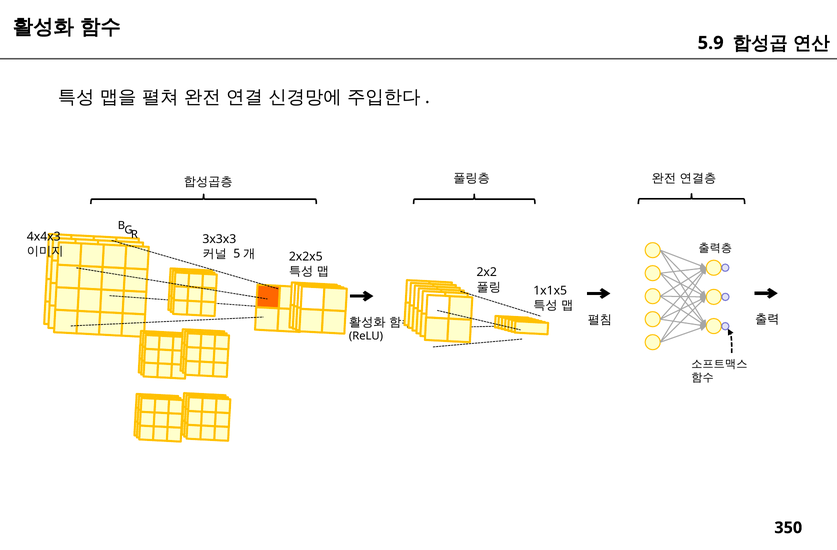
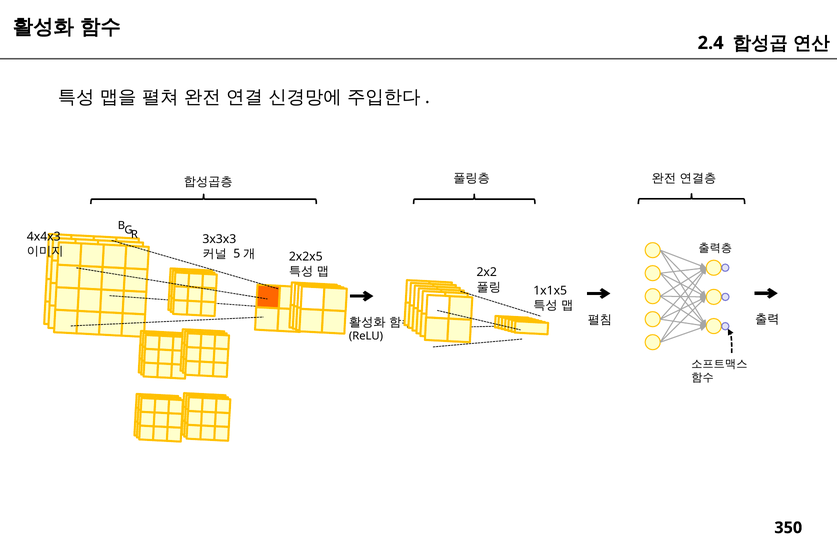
5.9: 5.9 -> 2.4 (711, 43)
